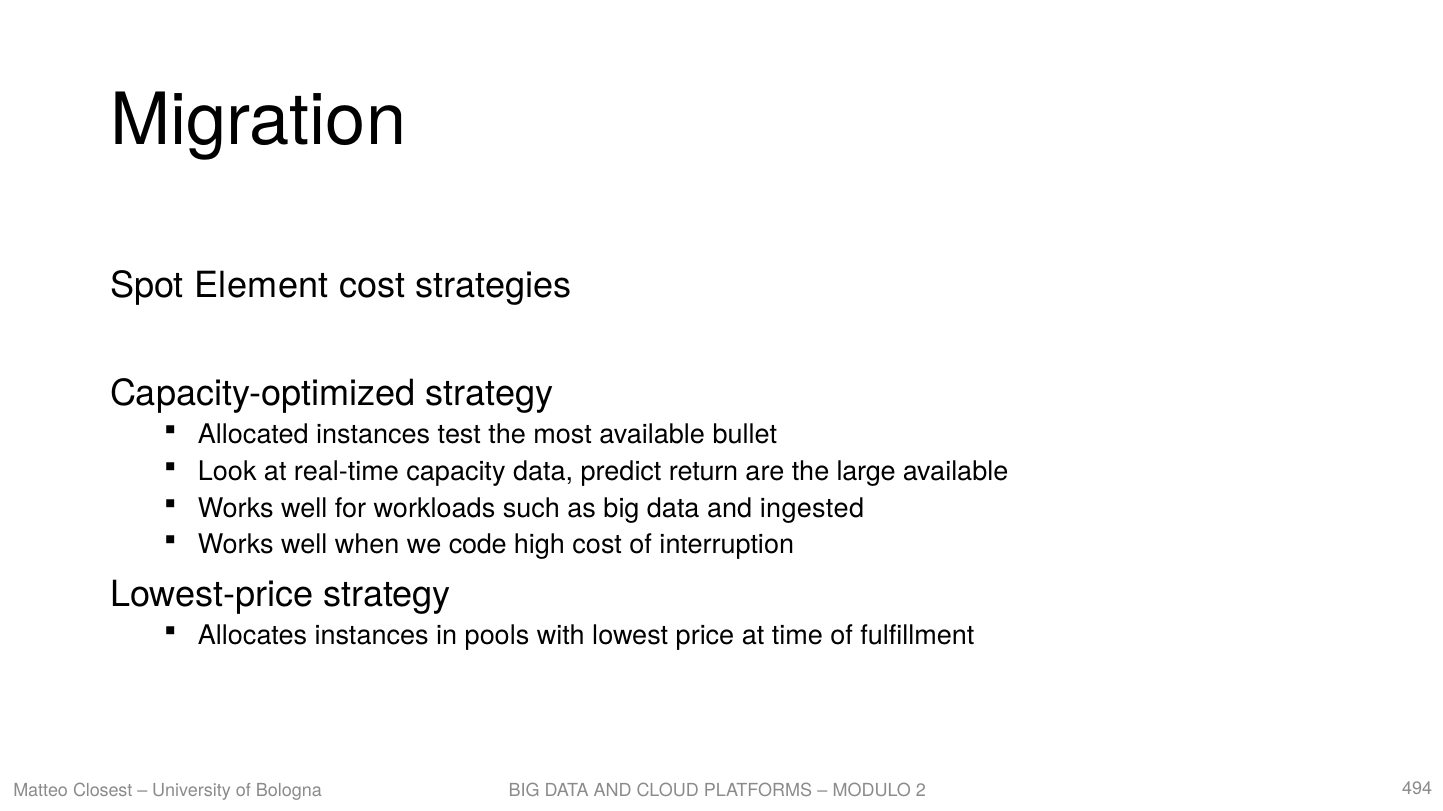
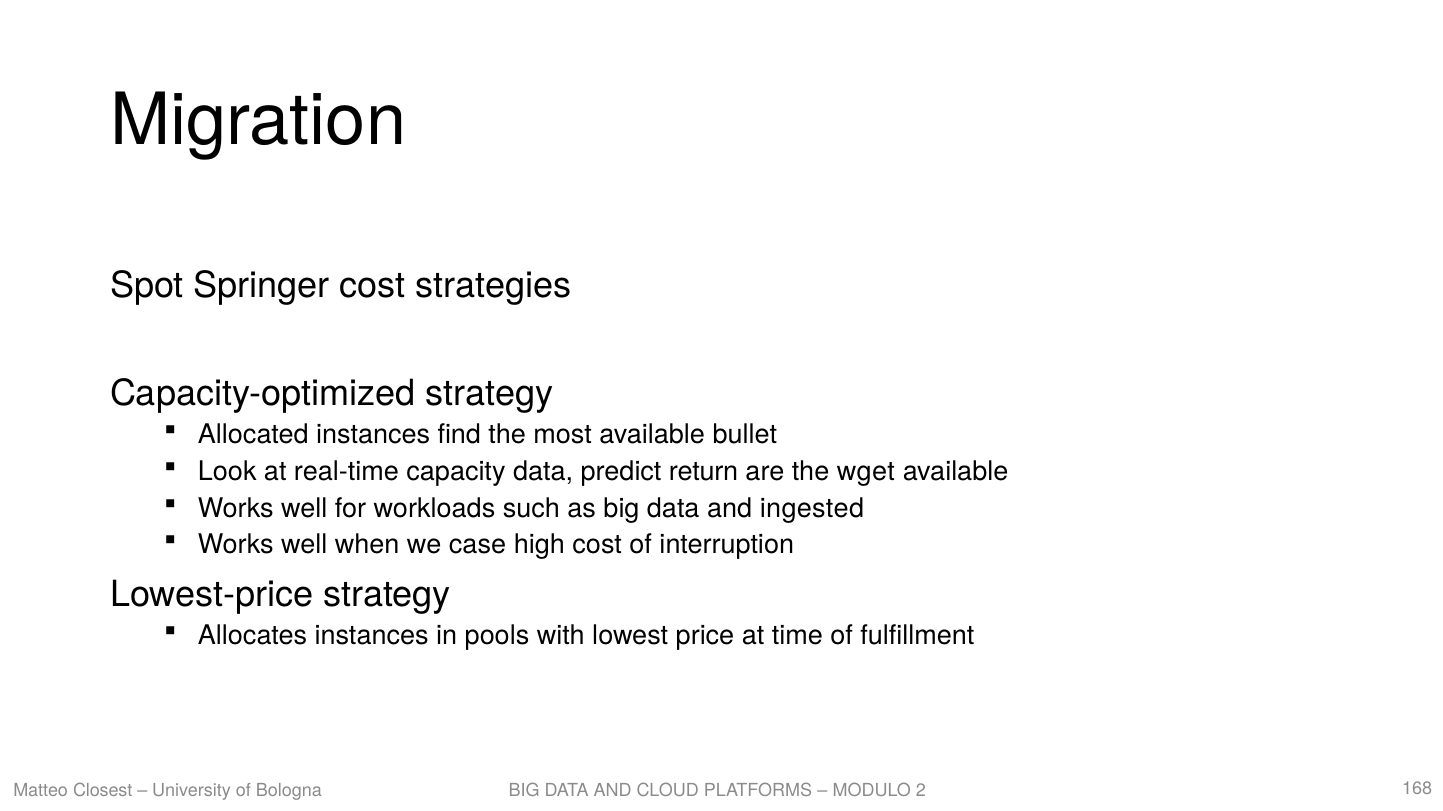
Element: Element -> Springer (262, 286)
test: test -> find (459, 435)
large: large -> wget (866, 472)
code: code -> case (477, 546)
494: 494 -> 168 (1417, 789)
